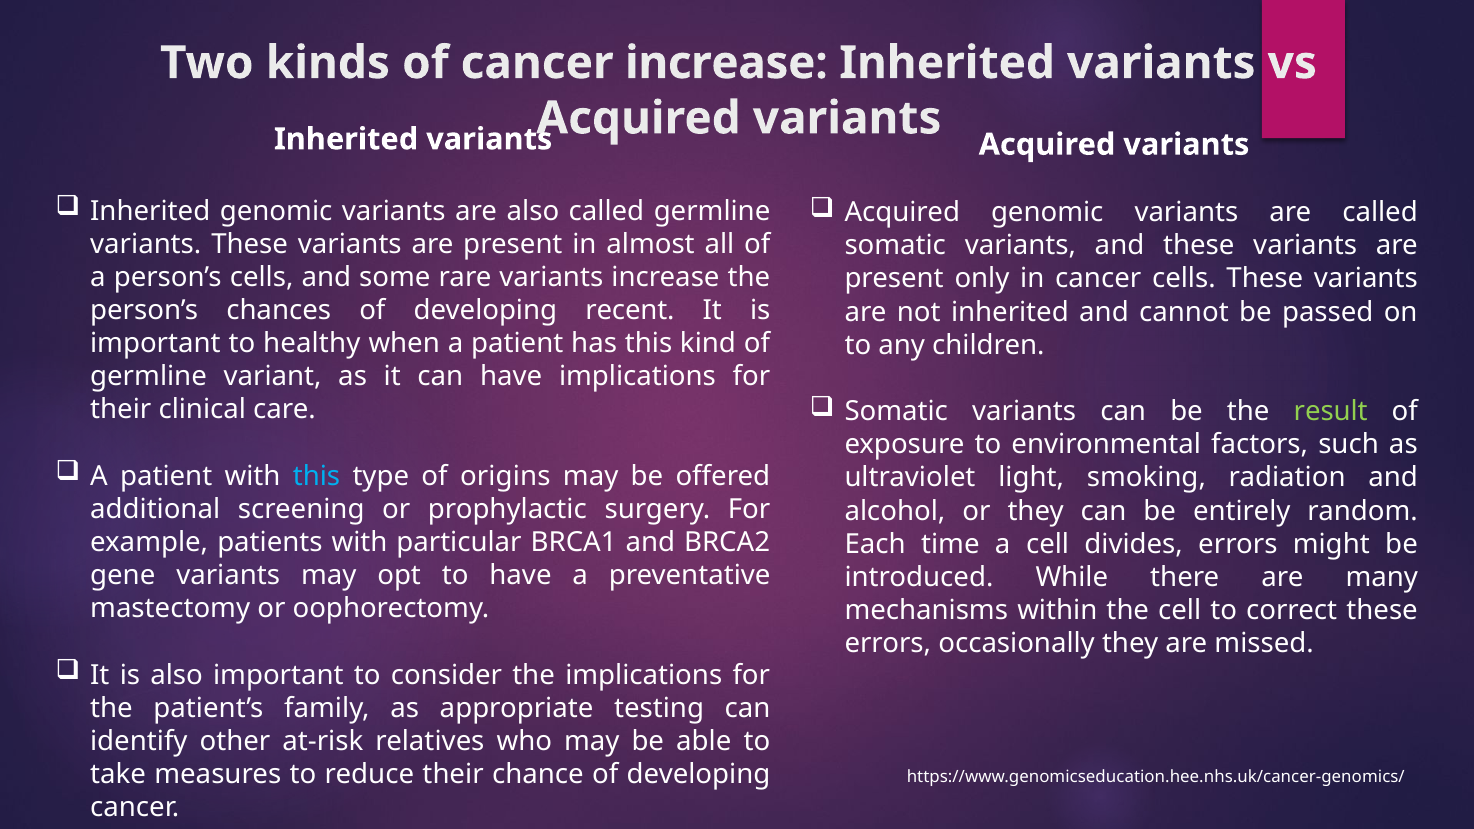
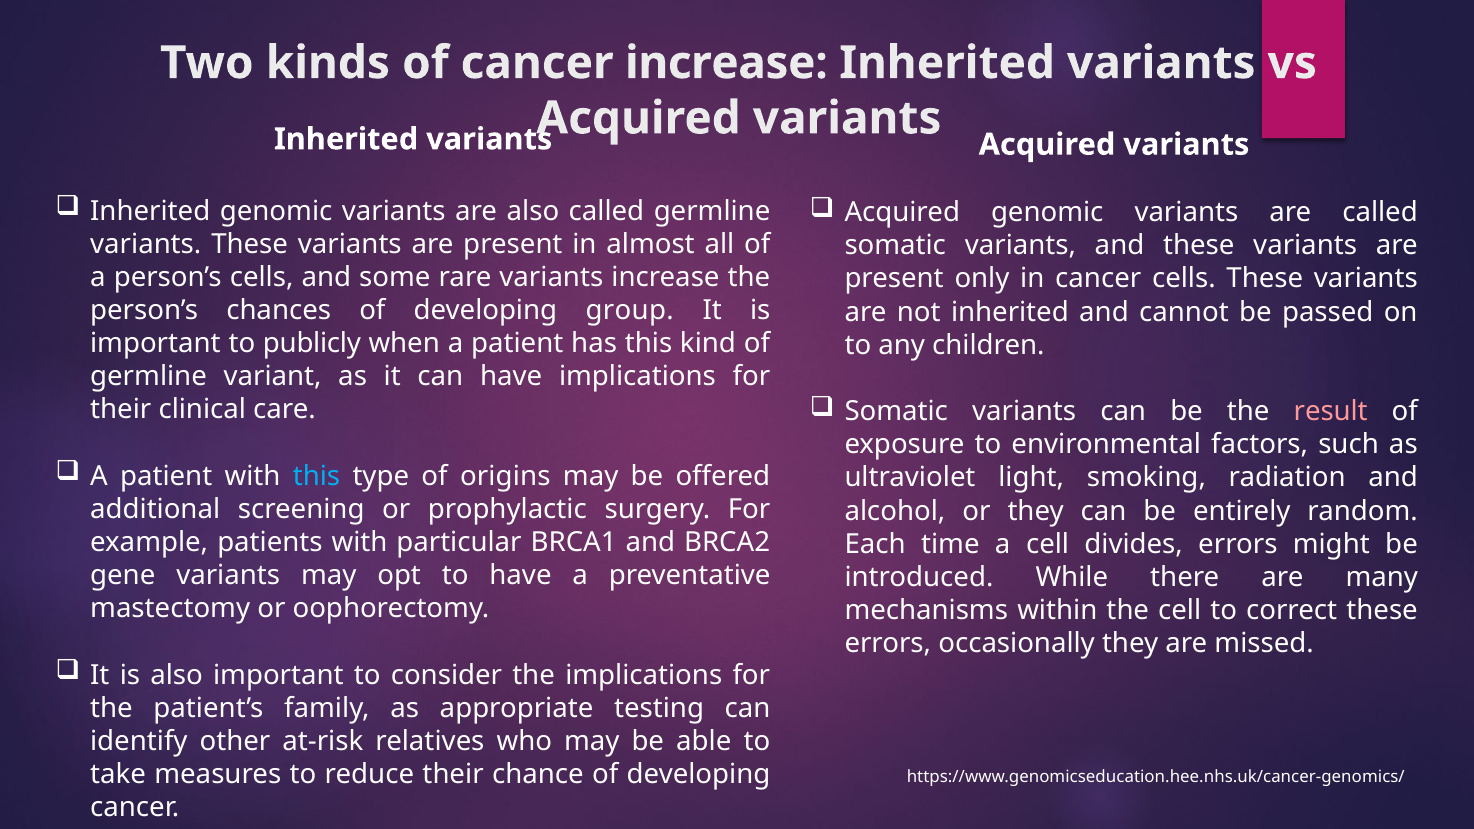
recent: recent -> group (630, 310)
healthy: healthy -> publicly (312, 344)
result colour: light green -> pink (1331, 412)
